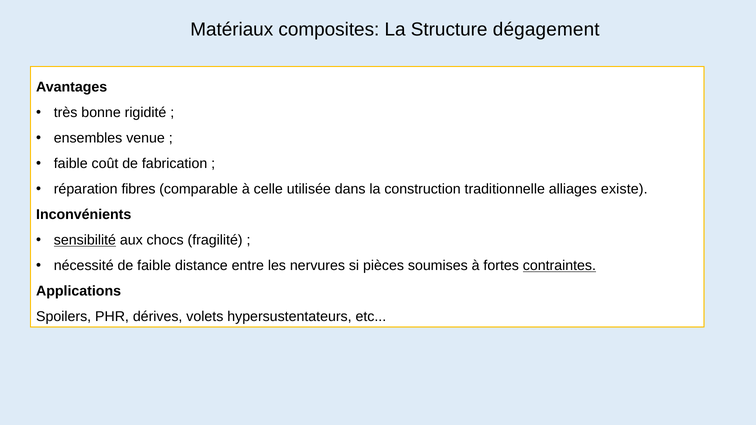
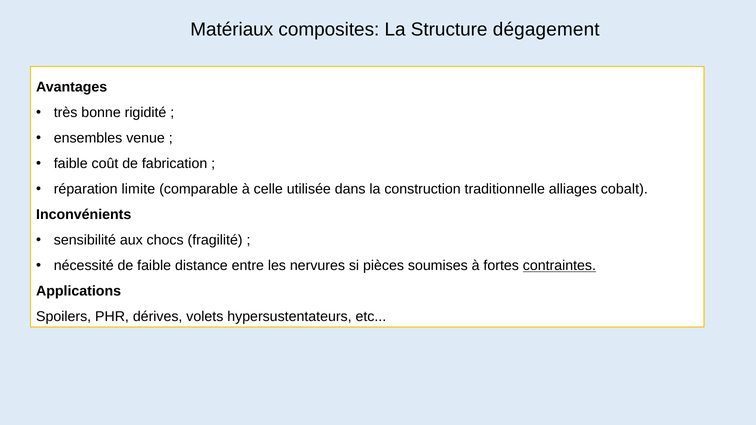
fibres: fibres -> limite (138, 189)
existe: existe -> cobalt (624, 189)
sensibilité underline: present -> none (85, 240)
